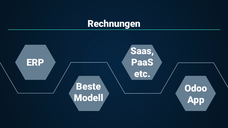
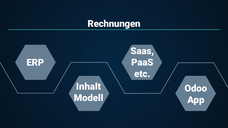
Beste: Beste -> Inhalt (89, 87)
